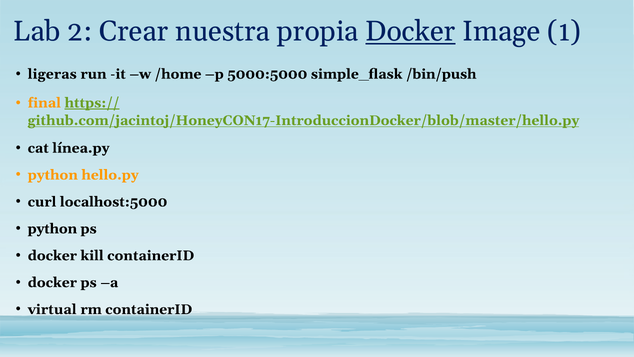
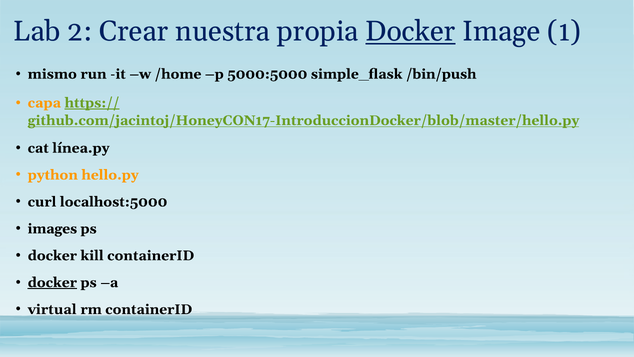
ligeras: ligeras -> mismo (52, 74)
final: final -> capa (44, 103)
python: python -> images (52, 229)
docker underline: none -> present (52, 282)
